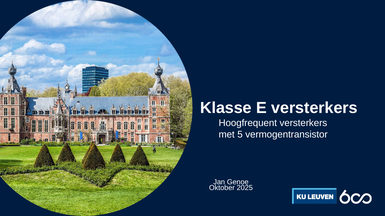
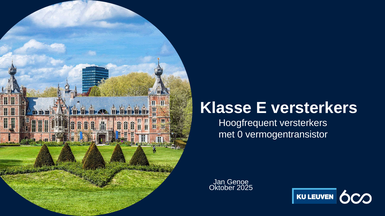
5: 5 -> 0 (240, 135)
